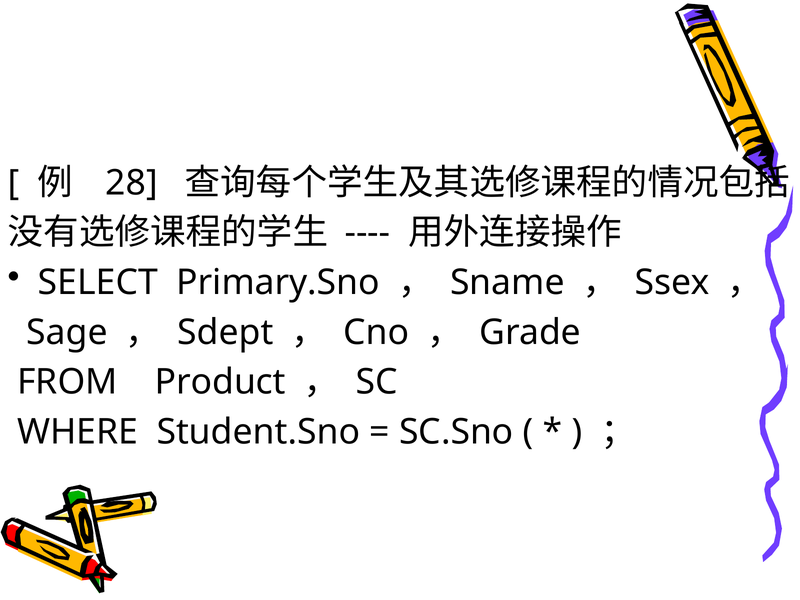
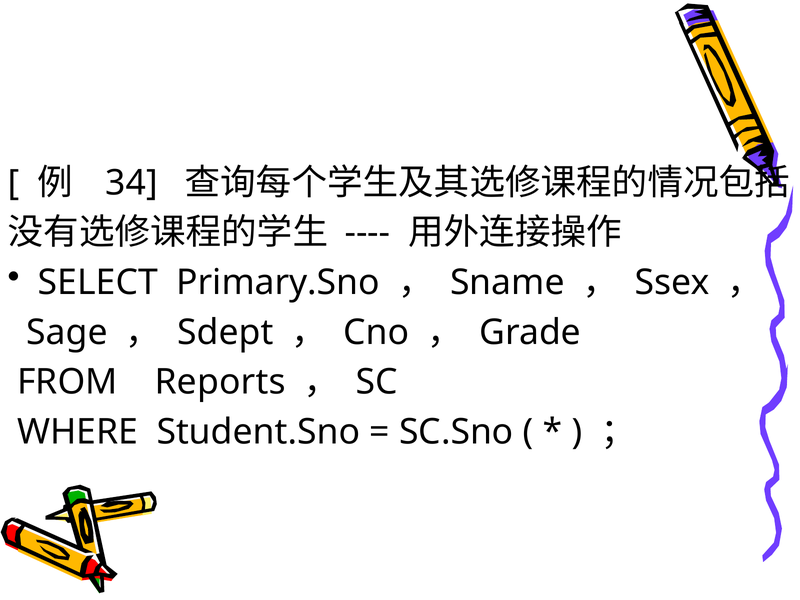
28: 28 -> 34 (132, 183)
Product: Product -> Reports (220, 382)
